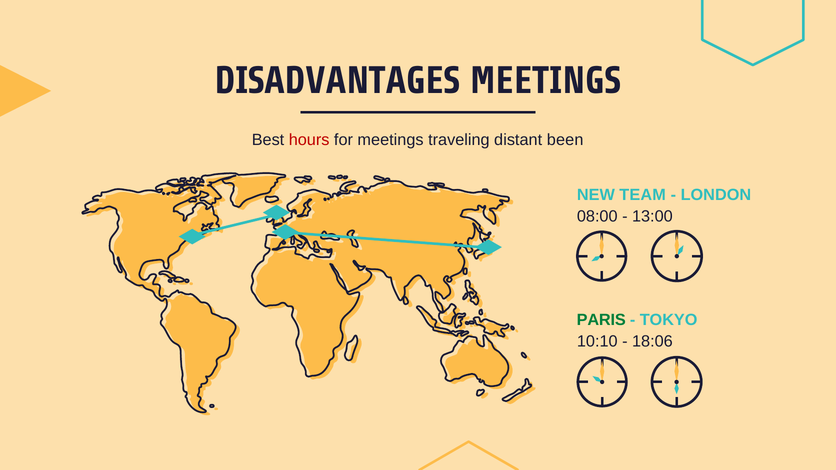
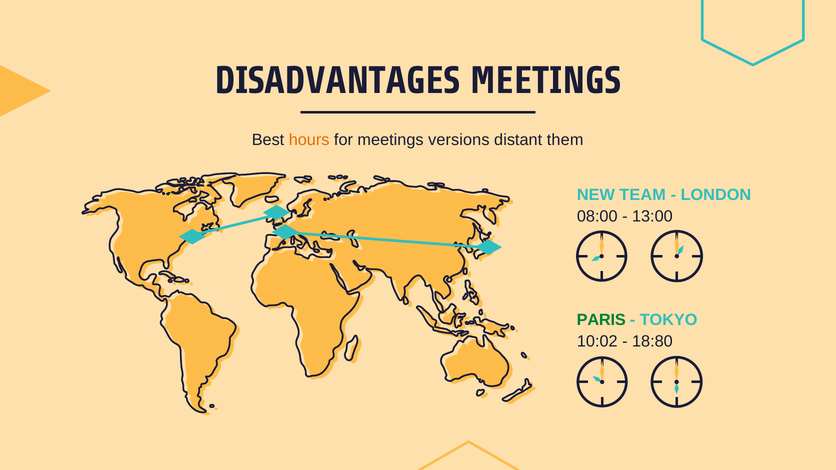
hours colour: red -> orange (309, 140)
traveling: traveling -> versions (459, 140)
been: been -> them (565, 140)
10:10: 10:10 -> 10:02 (597, 342)
18:06: 18:06 -> 18:80 (652, 342)
